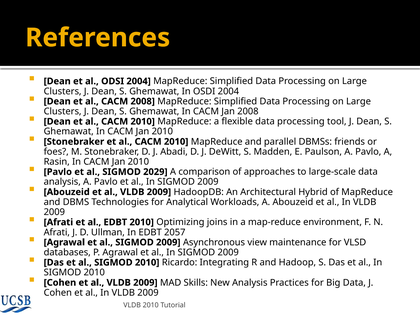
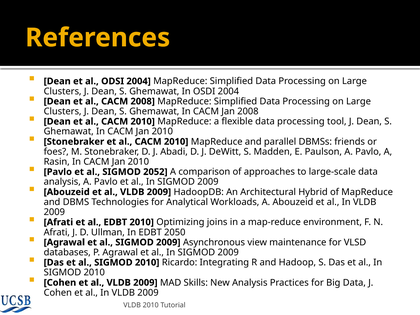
2029: 2029 -> 2052 (155, 172)
2057: 2057 -> 2050 (175, 232)
